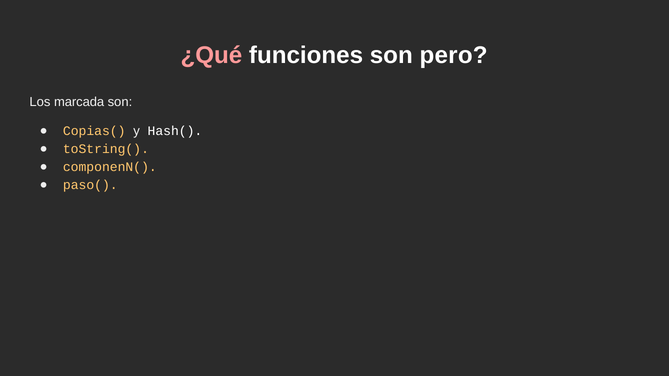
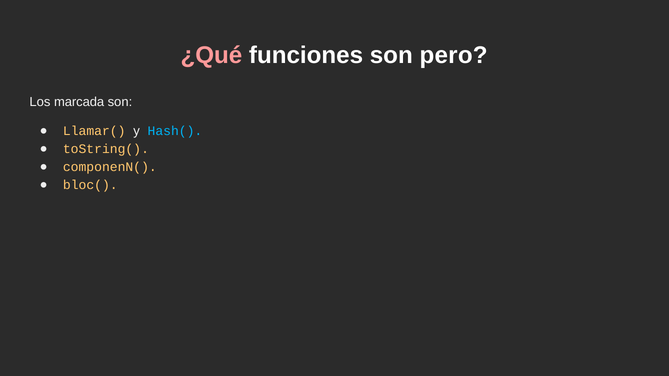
Copias(: Copias( -> Llamar( (94, 131)
Hash( colour: white -> light blue (175, 131)
paso(: paso( -> bloc( (90, 185)
